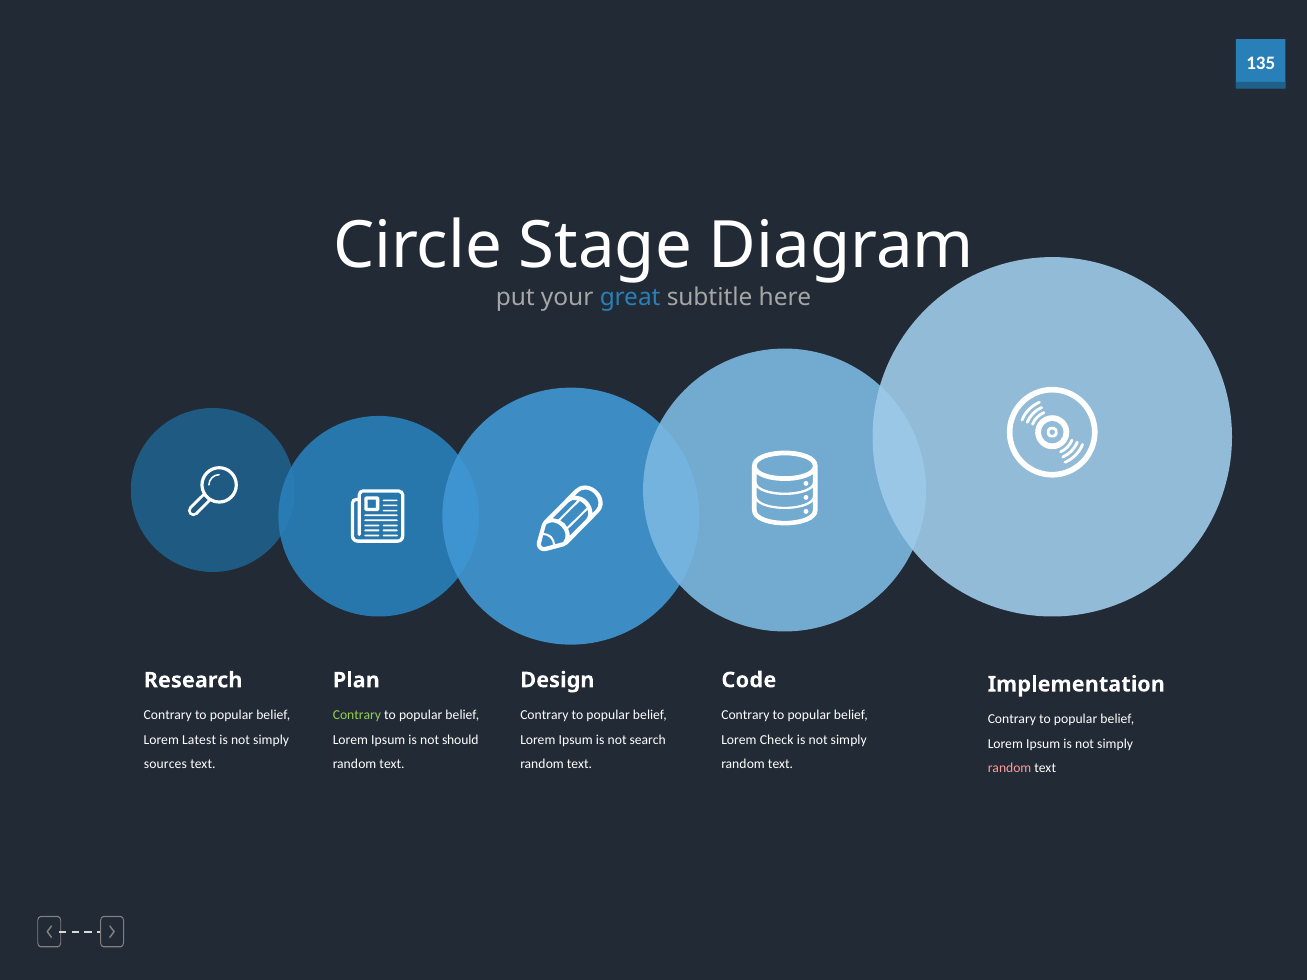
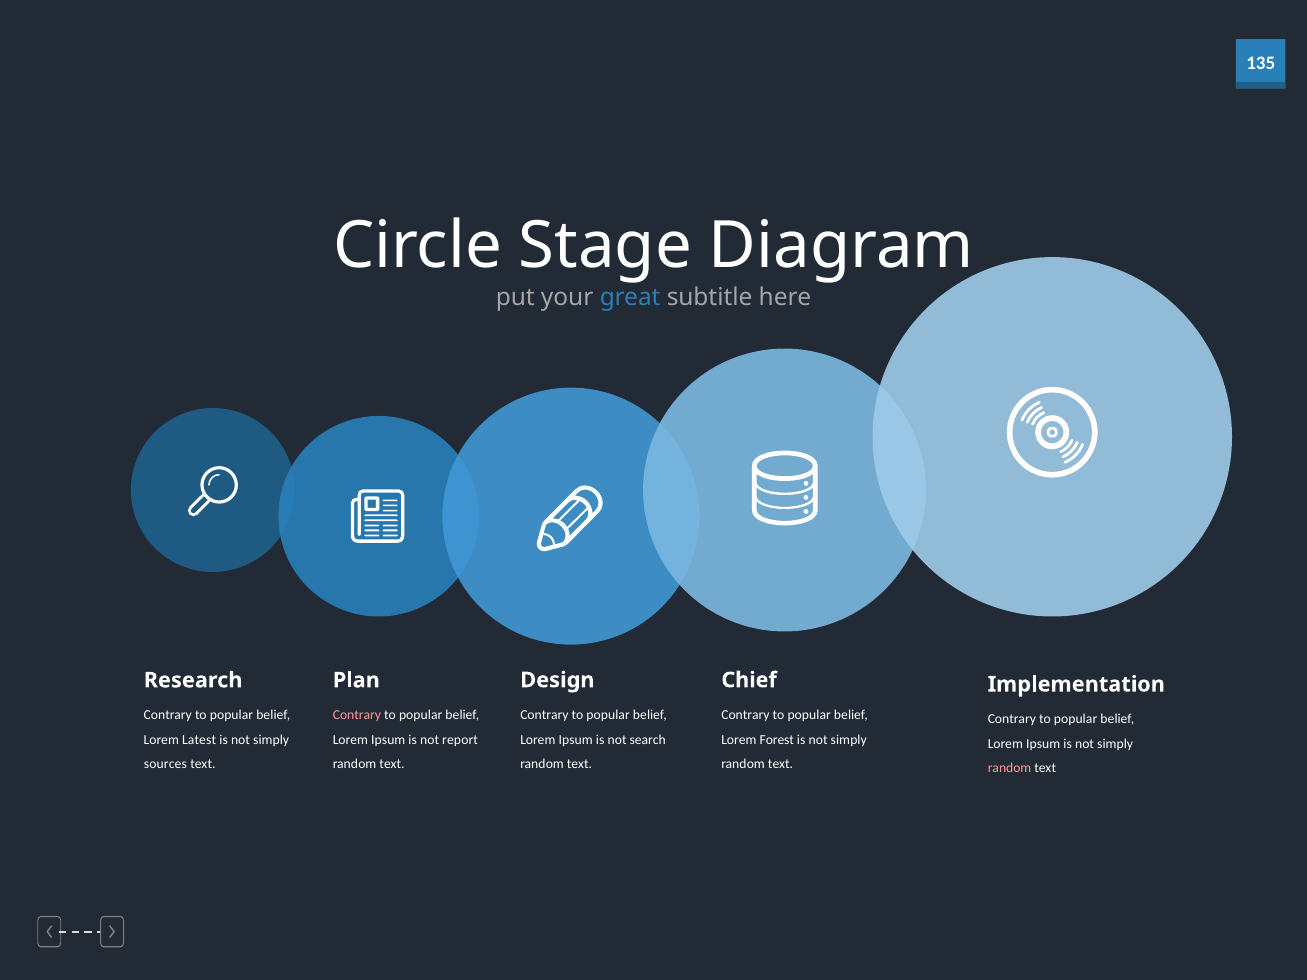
Code: Code -> Chief (749, 680)
Contrary colour: light green -> pink (357, 715)
Check: Check -> Forest (777, 740)
should: should -> report (460, 740)
